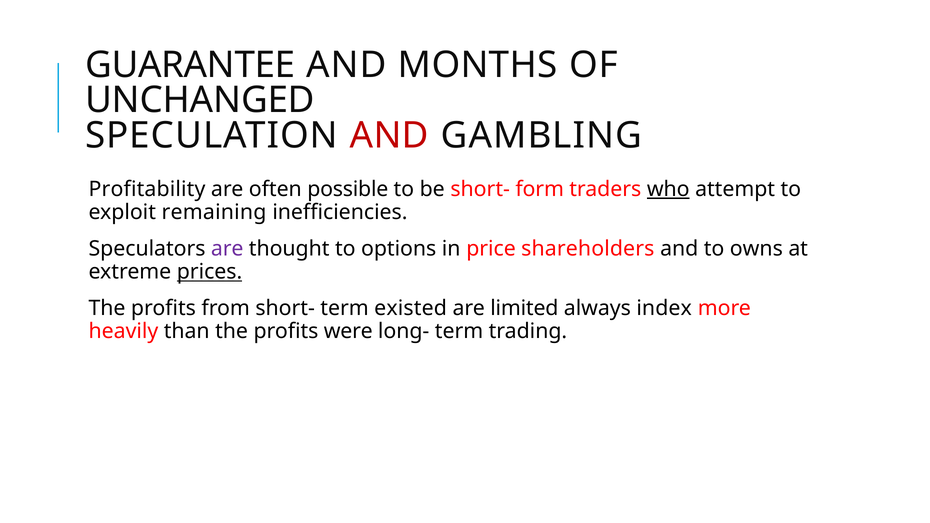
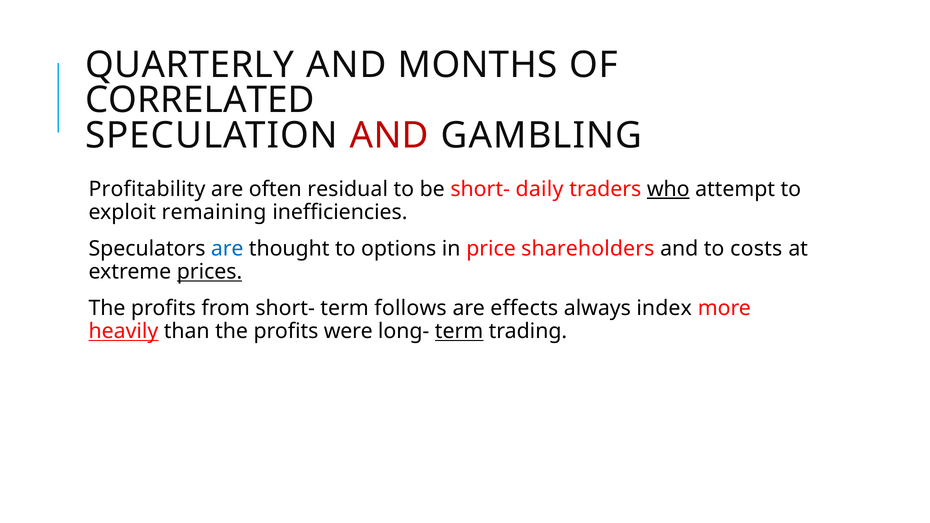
GUARANTEE: GUARANTEE -> QUARTERLY (190, 65)
UNCHANGED: UNCHANGED -> CORRELATED (200, 100)
possible: possible -> residual (348, 189)
form: form -> daily (539, 189)
are colour: purple -> blue (227, 249)
owns: owns -> costs (756, 249)
existed: existed -> follows (411, 308)
limited: limited -> effects (524, 308)
heavily underline: none -> present (123, 331)
term underline: none -> present (459, 331)
